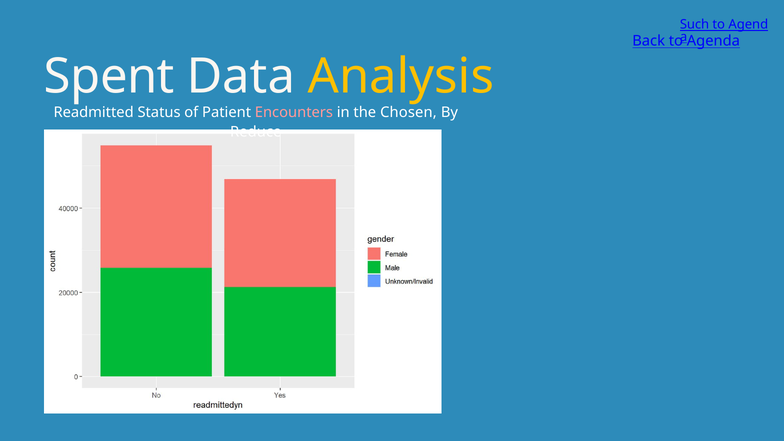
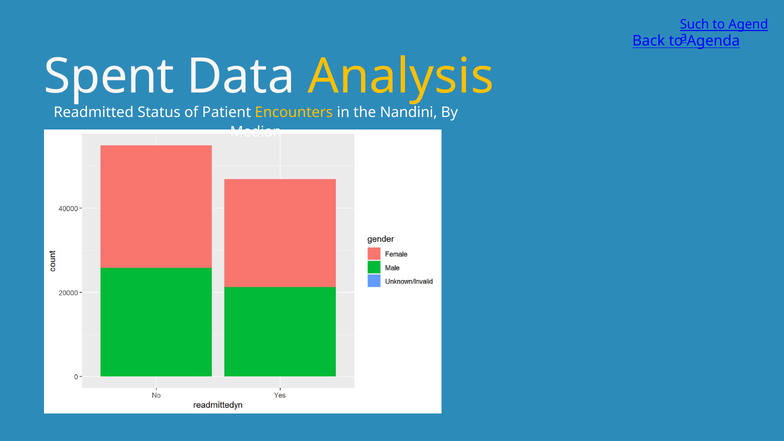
Encounters colour: pink -> yellow (294, 113)
Chosen: Chosen -> Nandini (409, 113)
Reduce: Reduce -> Median (256, 132)
